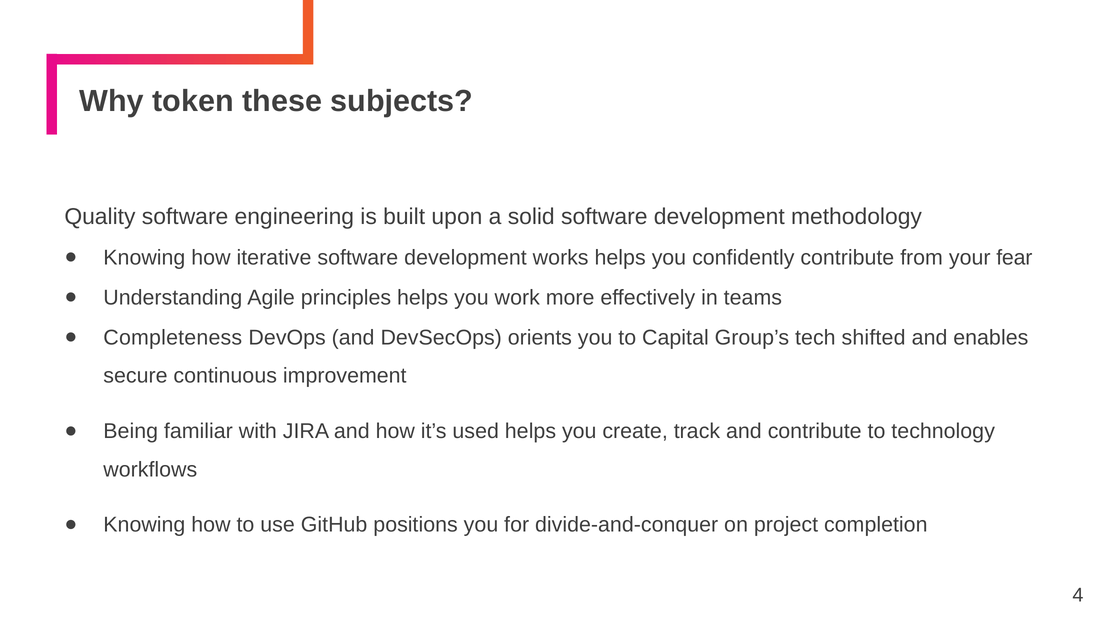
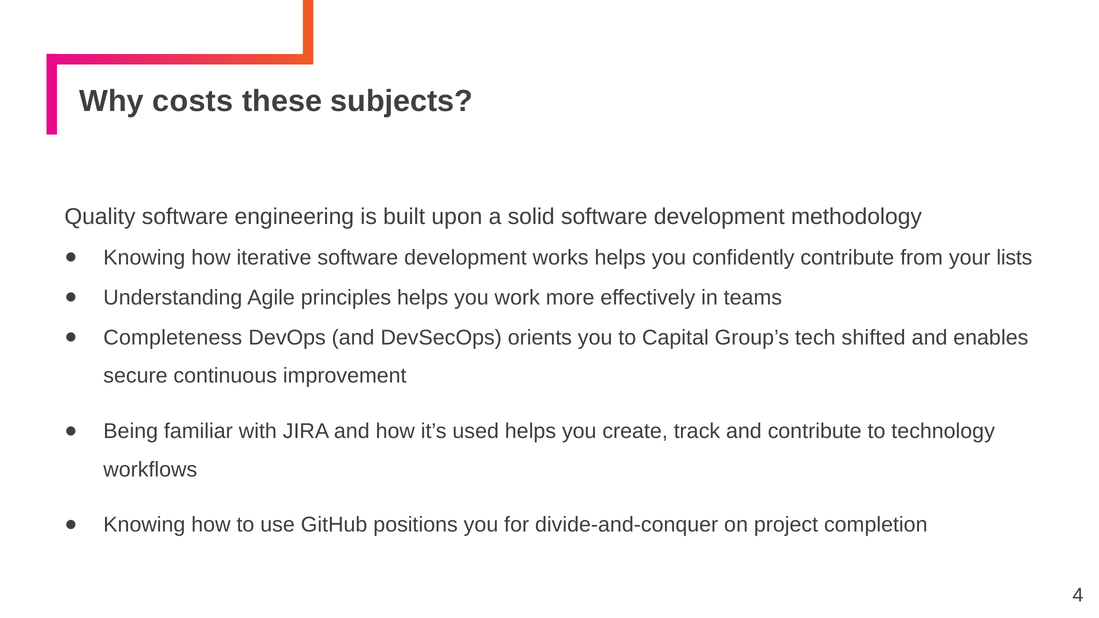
token: token -> costs (193, 101)
fear: fear -> lists (1014, 258)
